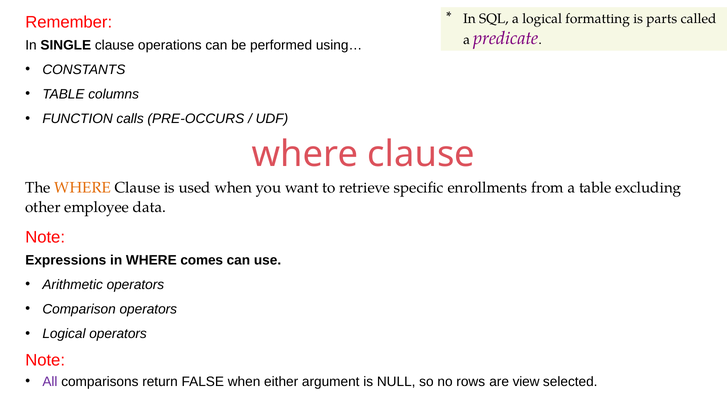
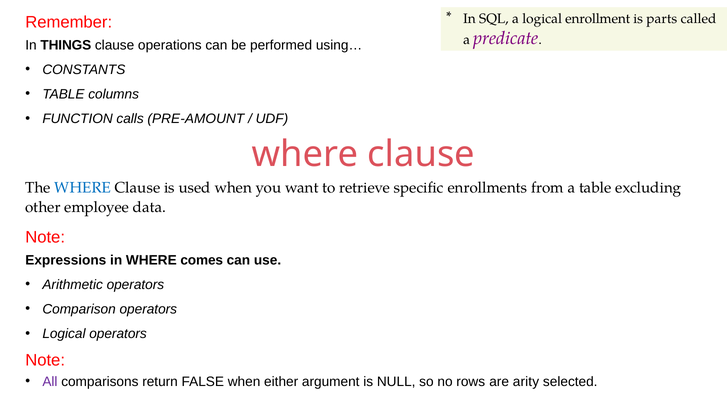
formatting: formatting -> enrollment (598, 19)
SINGLE: SINGLE -> THINGS (66, 45)
PRE-OCCURS: PRE-OCCURS -> PRE-AMOUNT (196, 119)
WHERE colour: orange -> blue (83, 188)
view: view -> arity (526, 382)
